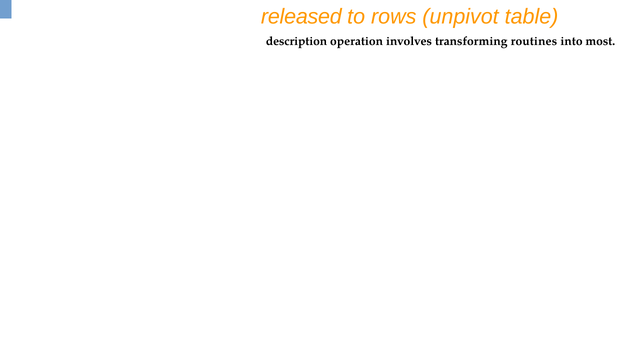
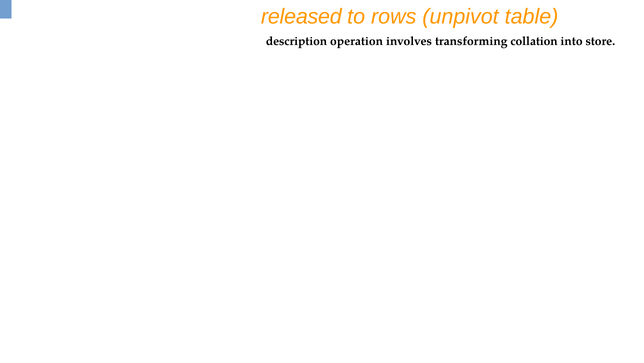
routines: routines -> collation (534, 41)
most: most -> store (600, 41)
